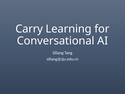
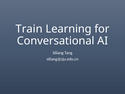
Carry: Carry -> Train (29, 29)
